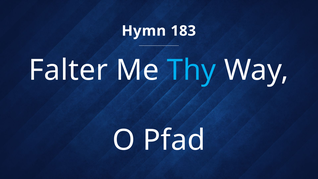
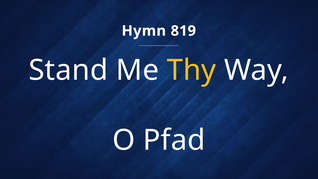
183: 183 -> 819 (183, 31)
Falter: Falter -> Stand (68, 70)
Thy colour: light blue -> yellow (191, 70)
